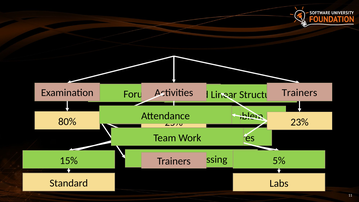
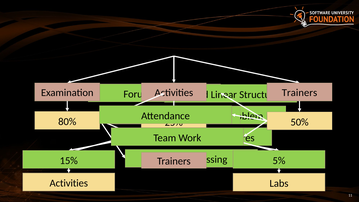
23%: 23% -> 50% (300, 122)
Standard: Standard -> Activities (69, 183)
